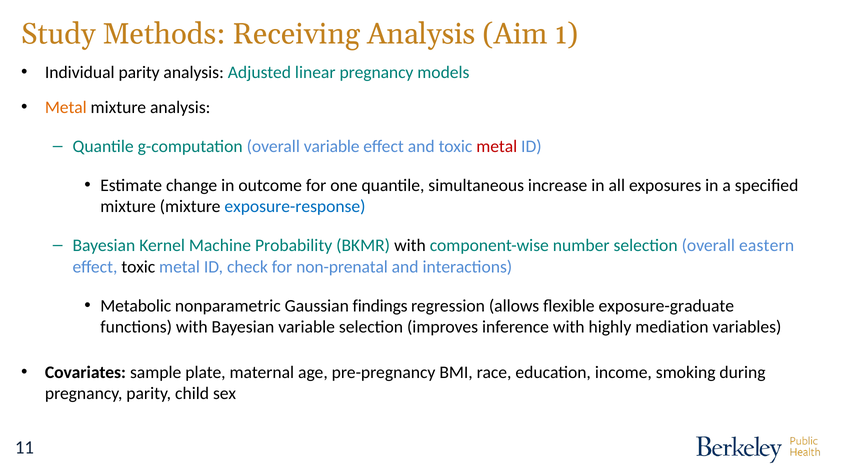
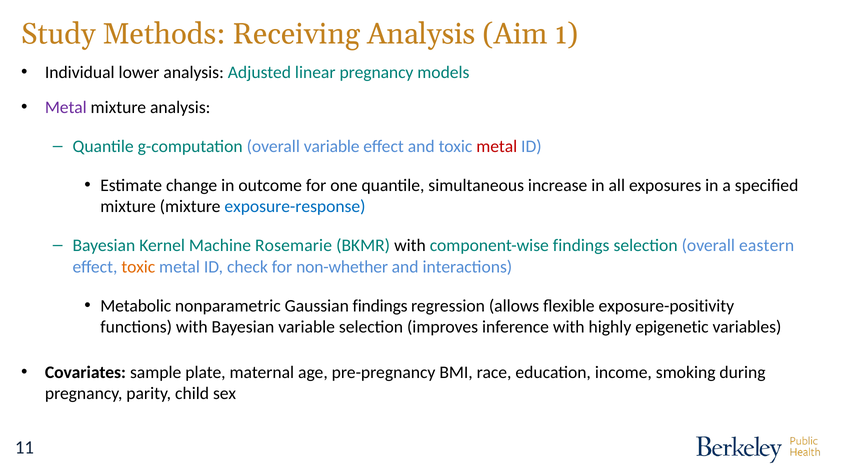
Individual parity: parity -> lower (139, 72)
Metal colour: orange -> purple (66, 107)
Probability: Probability -> Rosemarie (294, 245)
component-wise number: number -> findings (581, 245)
toxic colour: black -> orange (138, 267)
non-prenatal: non-prenatal -> non-whether (342, 267)
exposure-graduate: exposure-graduate -> exposure-positivity (666, 306)
mediation: mediation -> epigenetic (672, 327)
